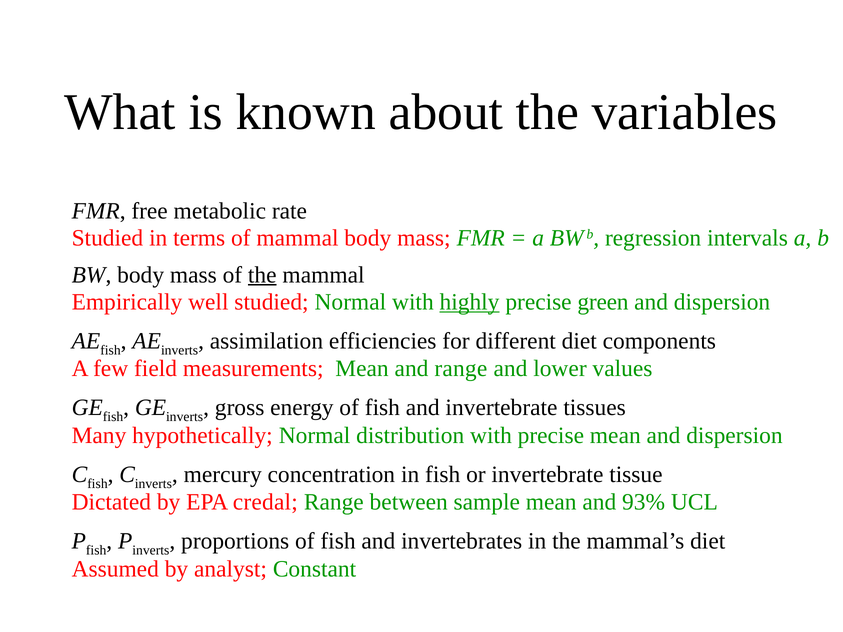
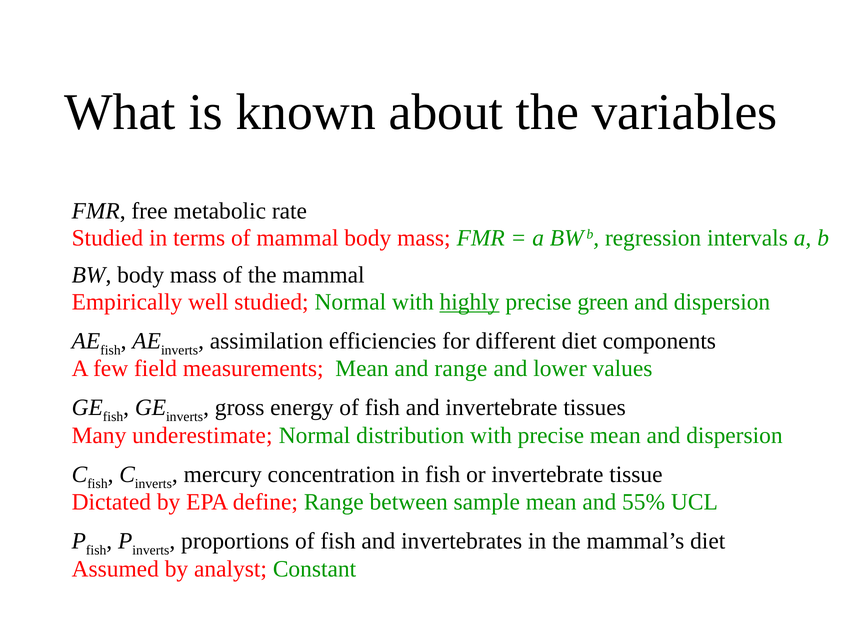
the underline: present -> none (262, 275)
hypothetically: hypothetically -> underestimate (202, 436)
credal: credal -> define (265, 502)
93%: 93% -> 55% (644, 502)
